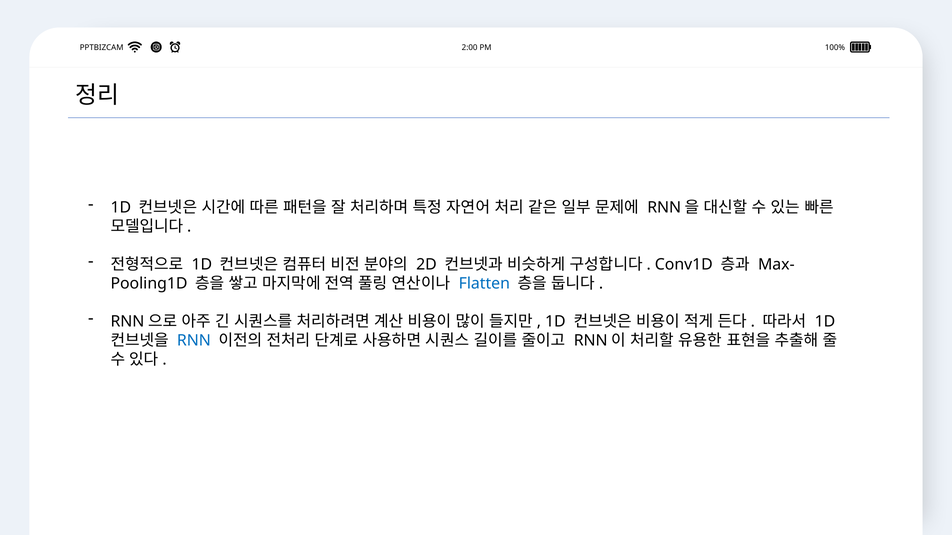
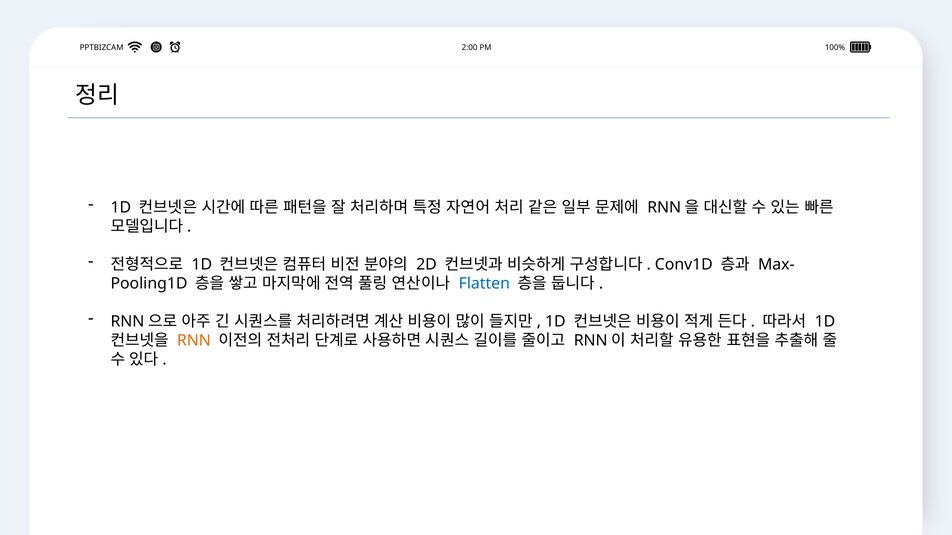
RNN colour: blue -> orange (194, 341)
